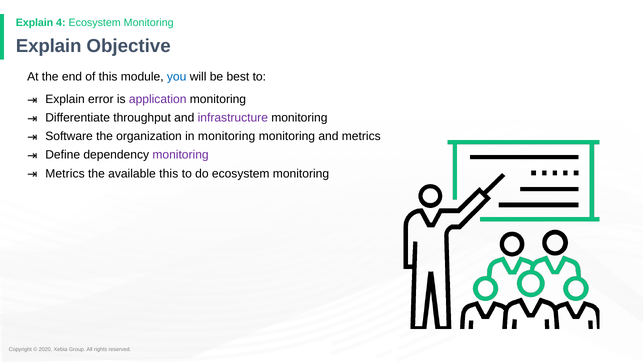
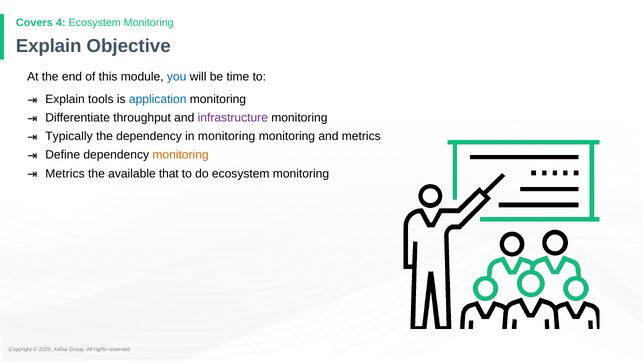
Explain: Explain -> Covers (34, 23)
best: best -> time (238, 77)
error: error -> tools (101, 99)
application colour: purple -> blue (158, 99)
Software: Software -> Typically (69, 136)
the organization: organization -> dependency (149, 136)
monitoring colour: purple -> orange (181, 155)
available this: this -> that (169, 173)
